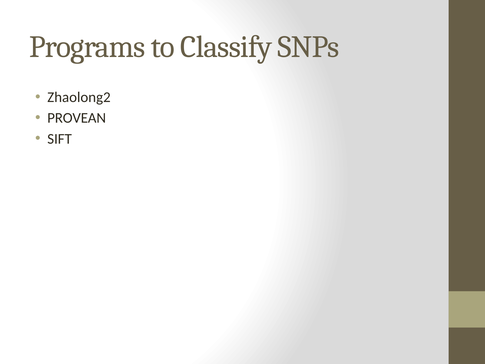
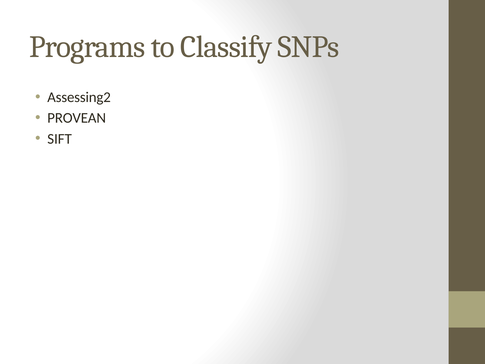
Zhaolong2: Zhaolong2 -> Assessing2 (79, 97)
